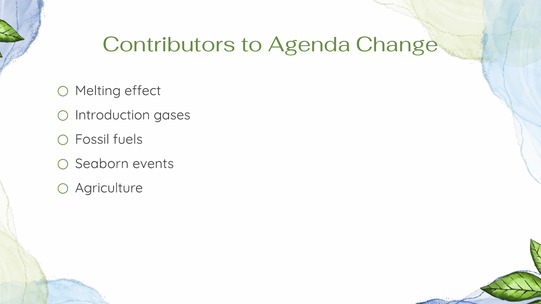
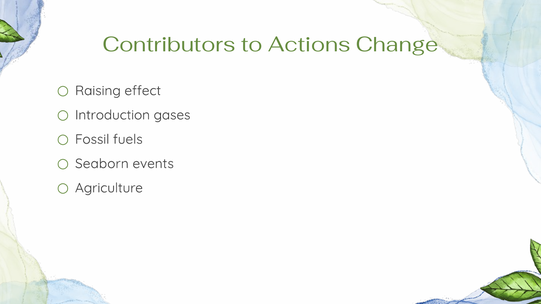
Agenda: Agenda -> Actions (309, 45)
Melting: Melting -> Raising (98, 91)
